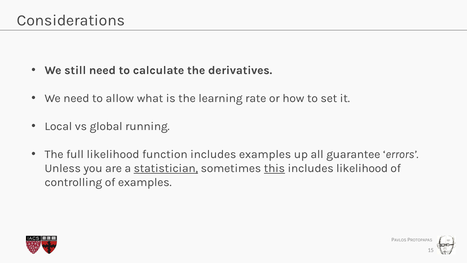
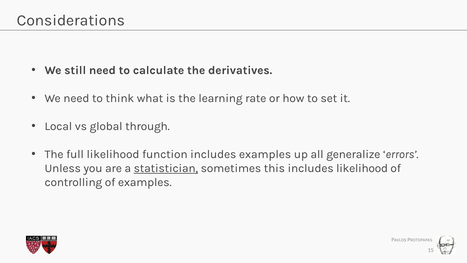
allow: allow -> think (120, 98)
running: running -> through (147, 126)
guarantee: guarantee -> generalize (353, 154)
this underline: present -> none (274, 168)
